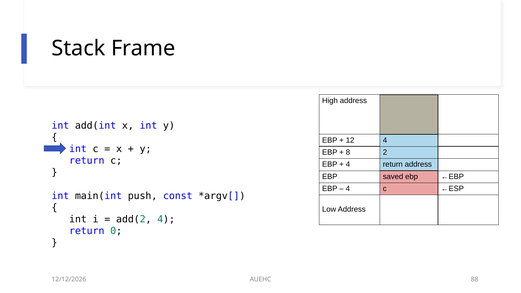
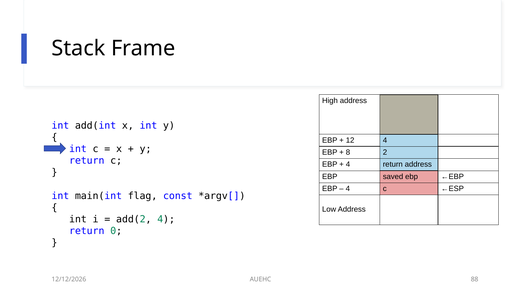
push: push -> flag (143, 196)
